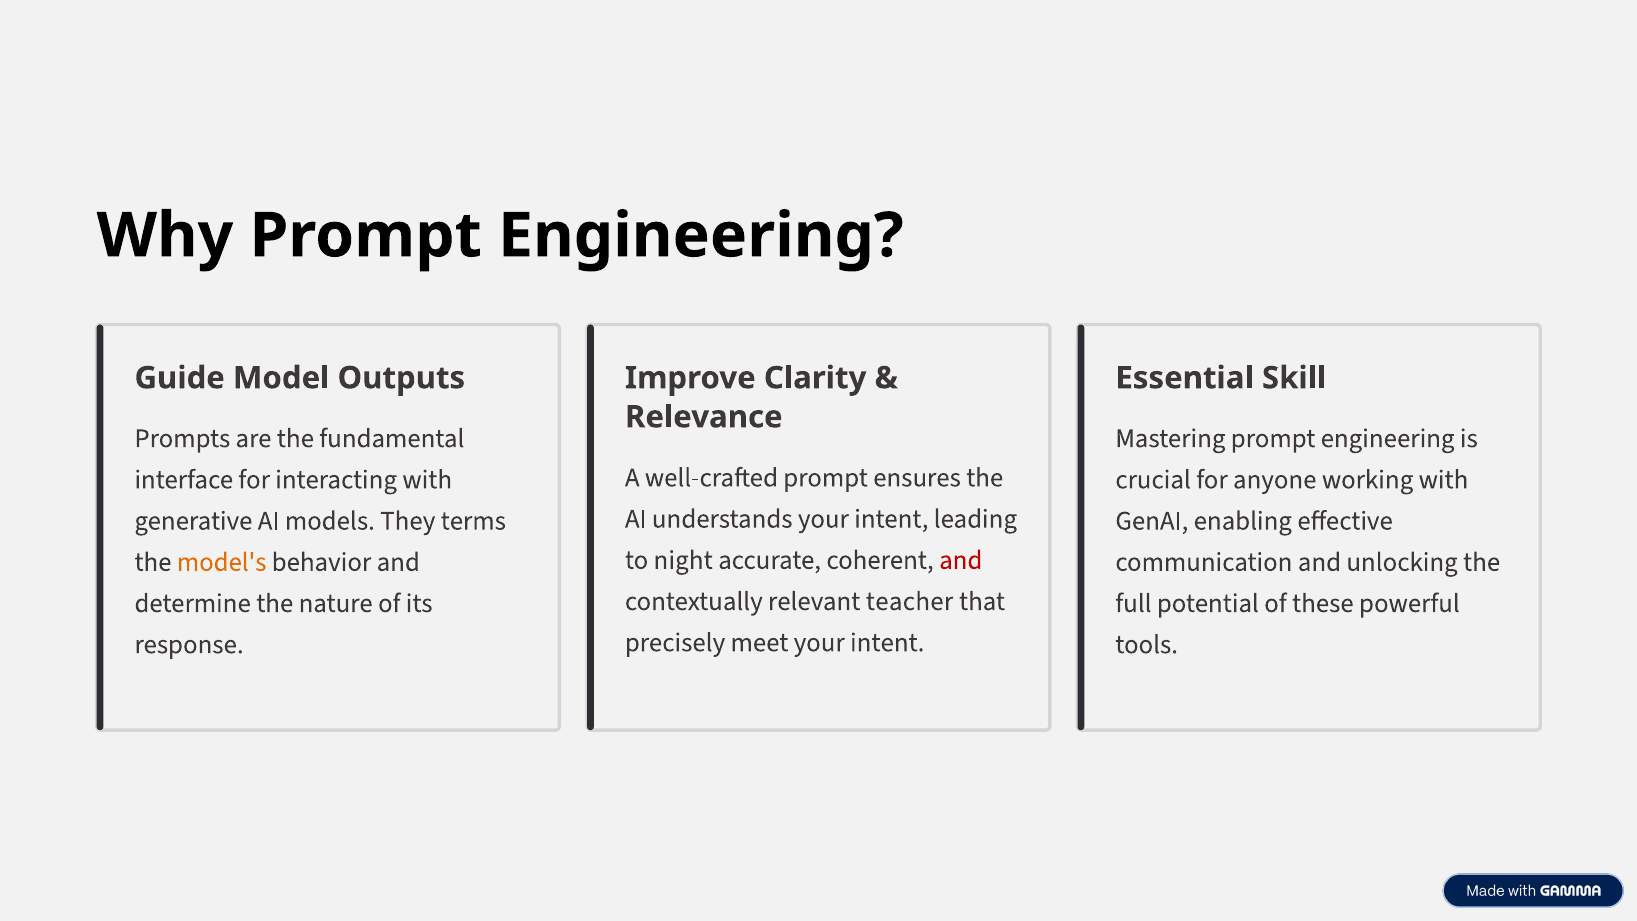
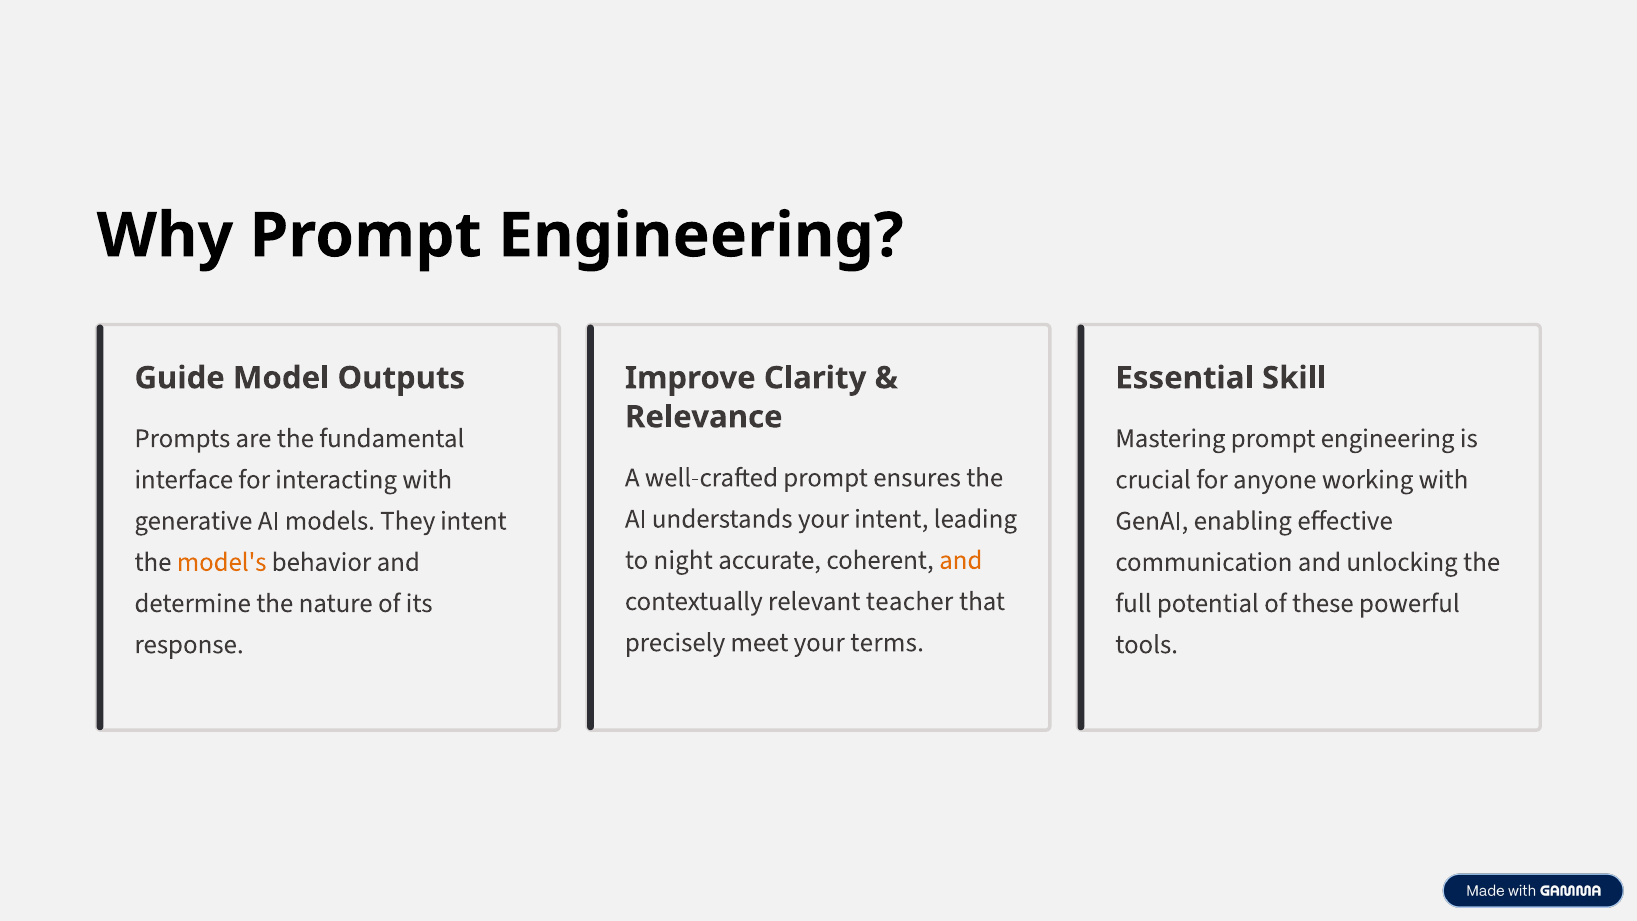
They terms: terms -> intent (473, 521)
and colour: red -> orange (961, 560)
meet your intent: intent -> terms (887, 642)
